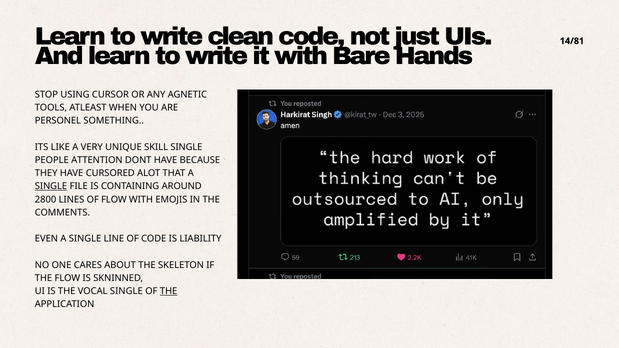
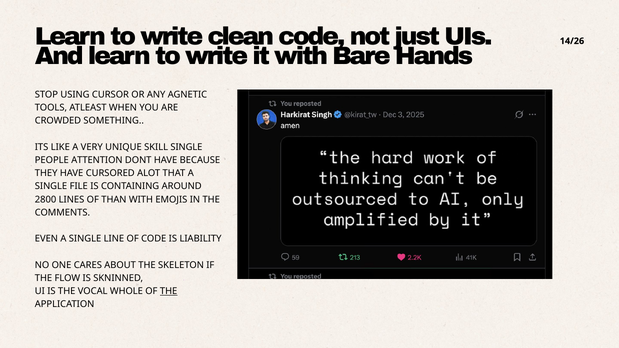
14/81: 14/81 -> 14/26 (572, 41)
PERSONEL: PERSONEL -> CROWDED (58, 121)
SINGLE underline: present -> none (51, 186)
OF FLOW: FLOW -> THAN (114, 200)
VOCAL SINGLE: SINGLE -> WHOLE (126, 291)
